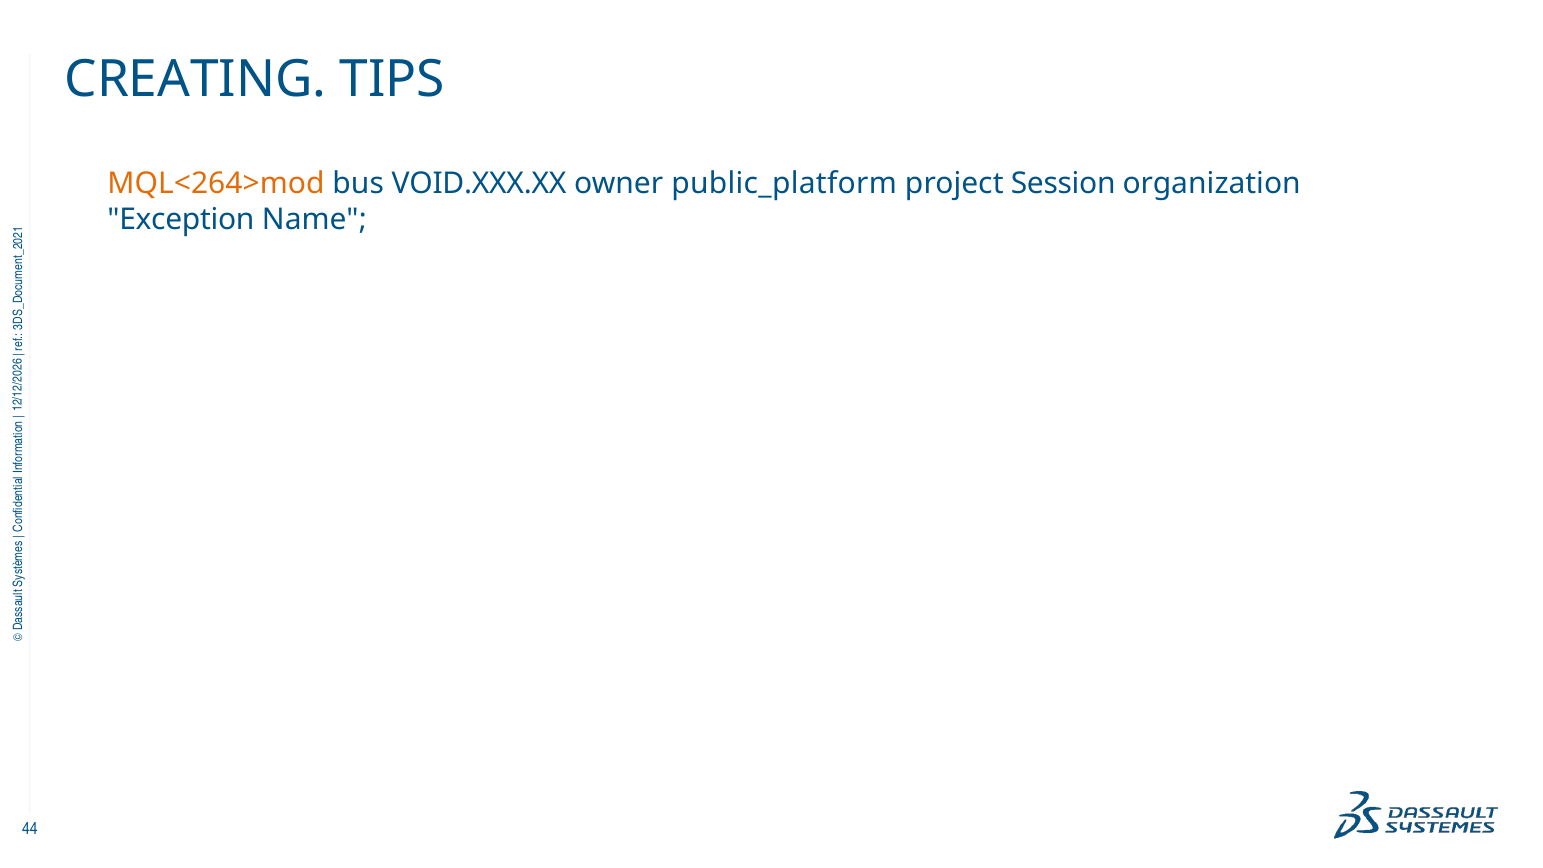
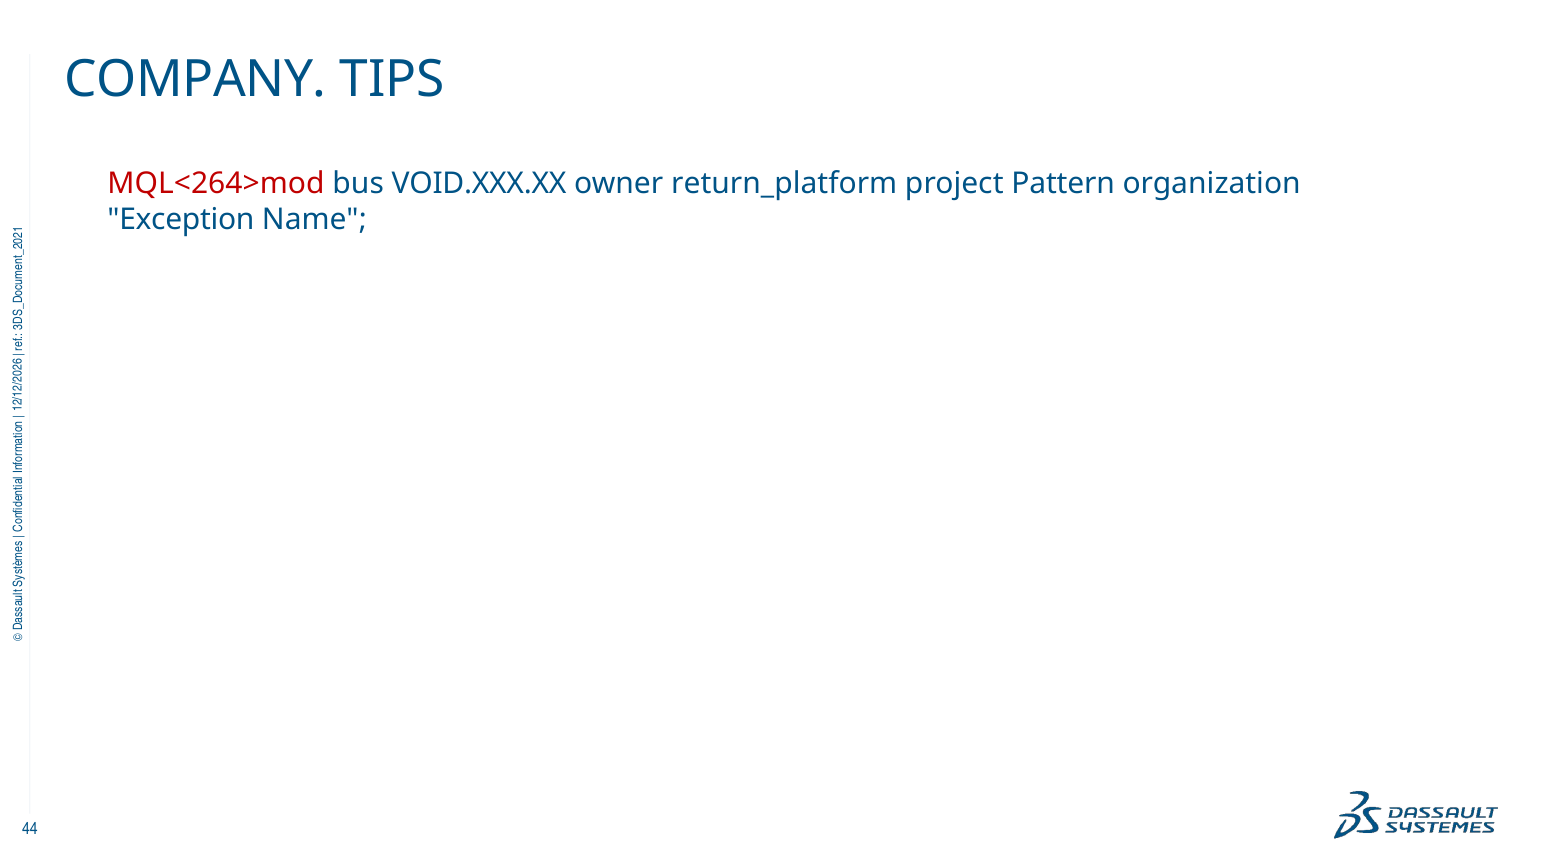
CREATING: CREATING -> COMPANY (196, 80)
MQL<264>mod colour: orange -> red (216, 184)
public_platform: public_platform -> return_platform (784, 184)
Session: Session -> Pattern (1063, 184)
